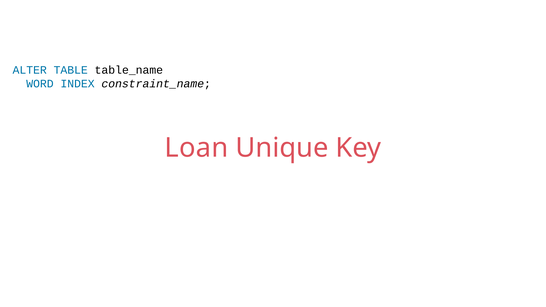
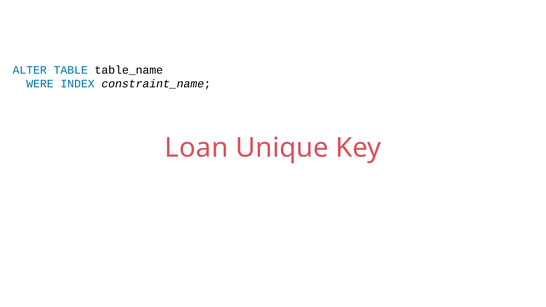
WORD: WORD -> WERE (40, 84)
